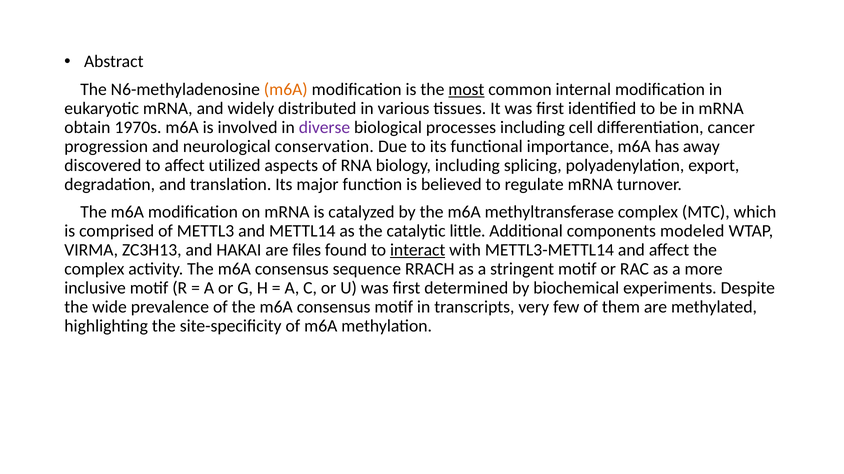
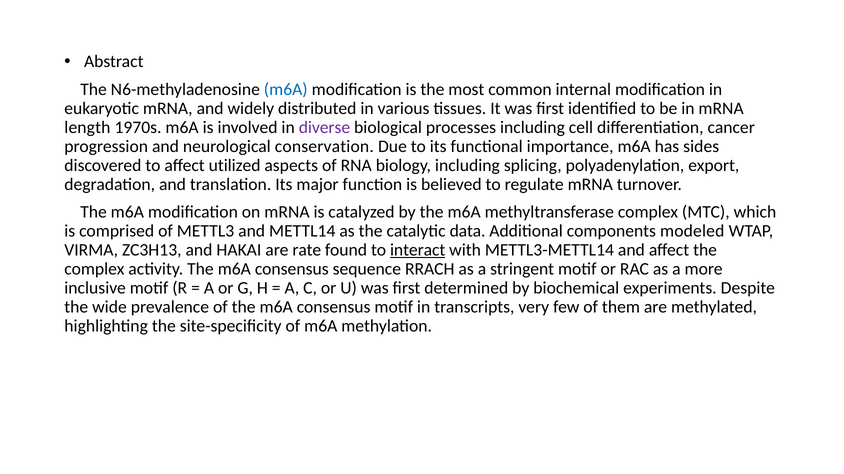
m6A colour: orange -> blue (286, 89)
most underline: present -> none (466, 89)
obtain: obtain -> length (87, 128)
away: away -> sides (701, 147)
little: little -> data (468, 231)
files: files -> rate (307, 250)
